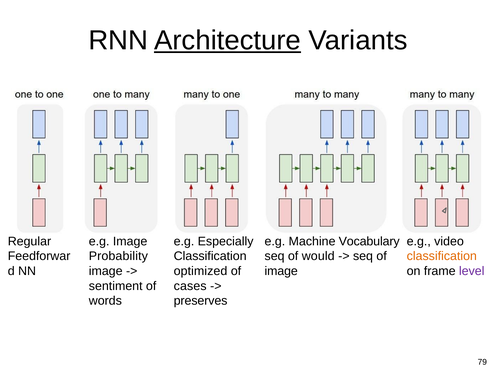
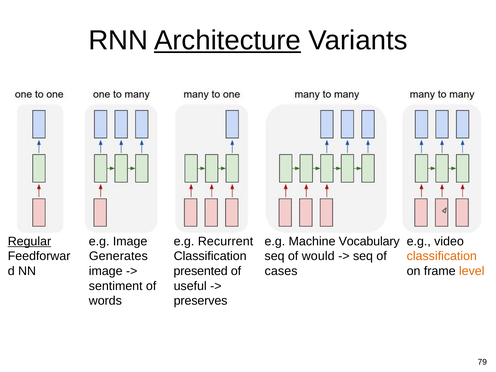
Regular underline: none -> present (29, 241)
Especially: Especially -> Recurrent (226, 241)
Probability: Probability -> Generates (118, 256)
optimized: optimized -> presented (201, 271)
image: image -> cases (281, 271)
level colour: purple -> orange (472, 271)
cases: cases -> useful (190, 286)
